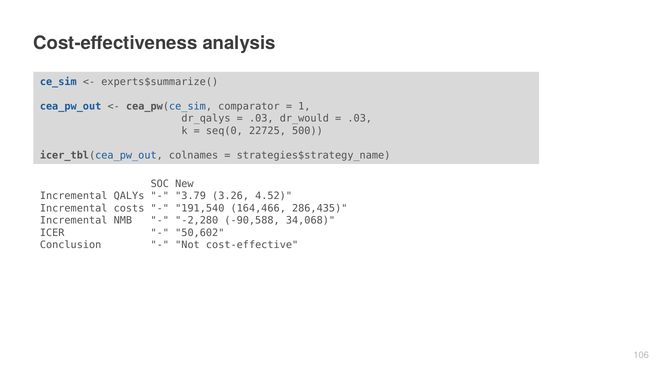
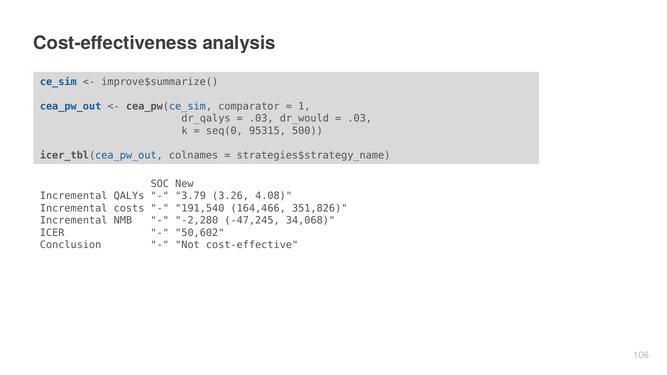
experts$summarize(: experts$summarize( -> improve$summarize( (160, 82)
22725: 22725 -> 95315 (267, 131)
4.52: 4.52 -> 4.08 (274, 196)
286,435: 286,435 -> 351,826 (320, 208)
-90,588: -90,588 -> -47,245 (252, 221)
